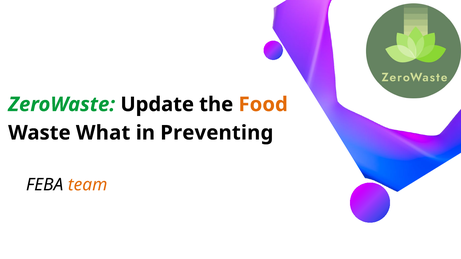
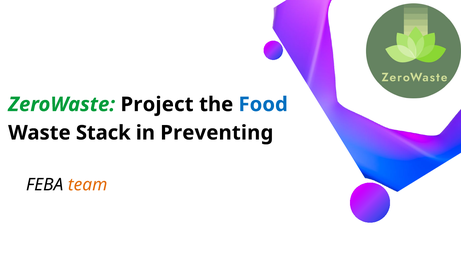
Update: Update -> Project (157, 105)
Food colour: orange -> blue (263, 105)
What: What -> Stack (103, 133)
